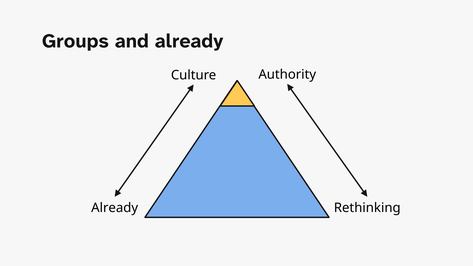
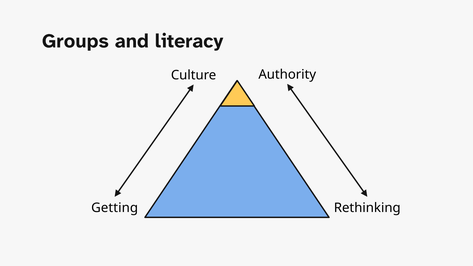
and already: already -> literacy (189, 41)
Already: Already -> Getting (115, 208)
